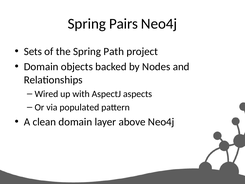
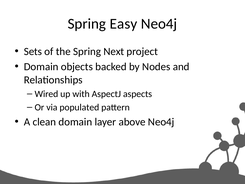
Pairs: Pairs -> Easy (123, 24)
Path: Path -> Next (114, 51)
